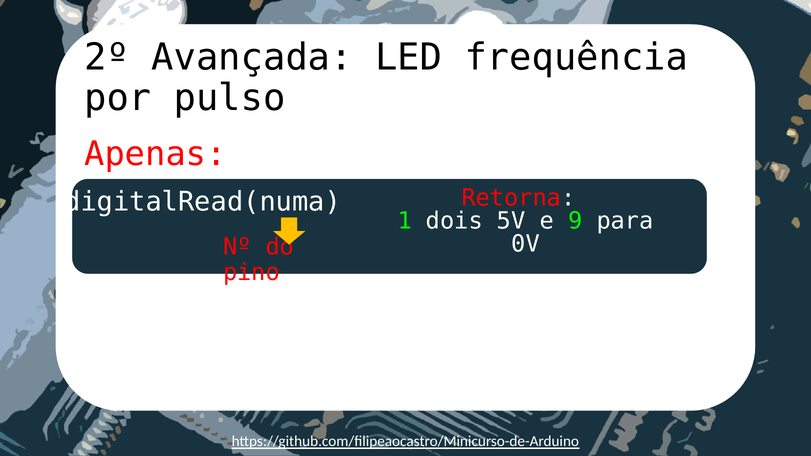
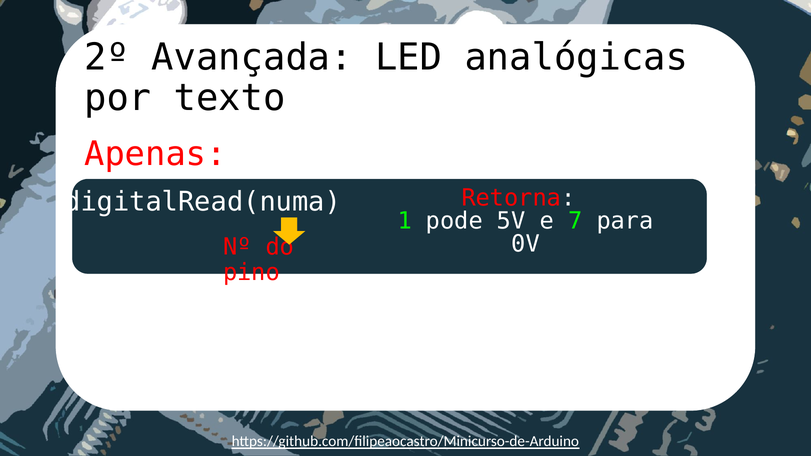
frequência: frequência -> analógicas (576, 58)
pulso: pulso -> texto (230, 98)
dois: dois -> pode (454, 221)
9: 9 -> 7 (575, 221)
